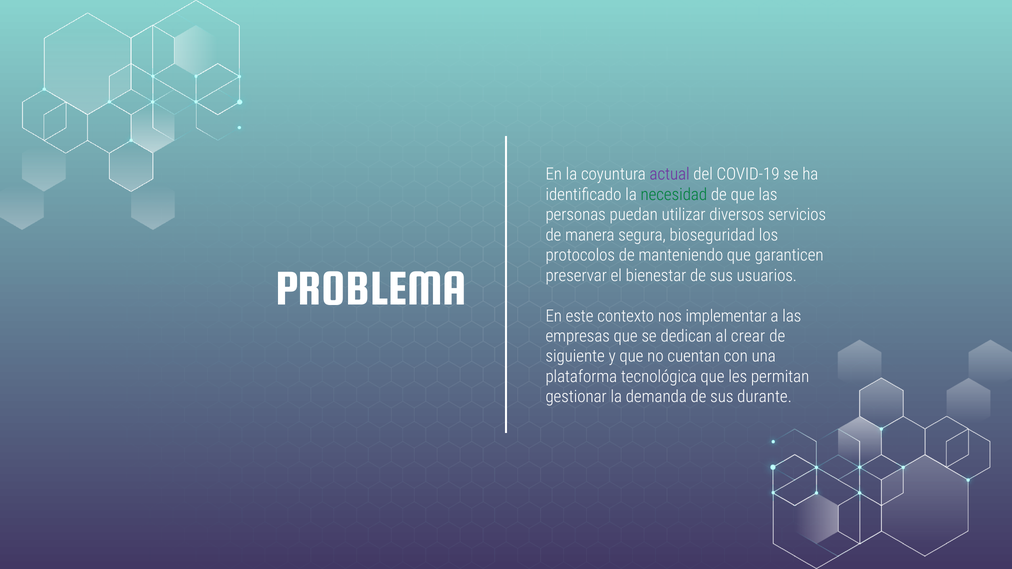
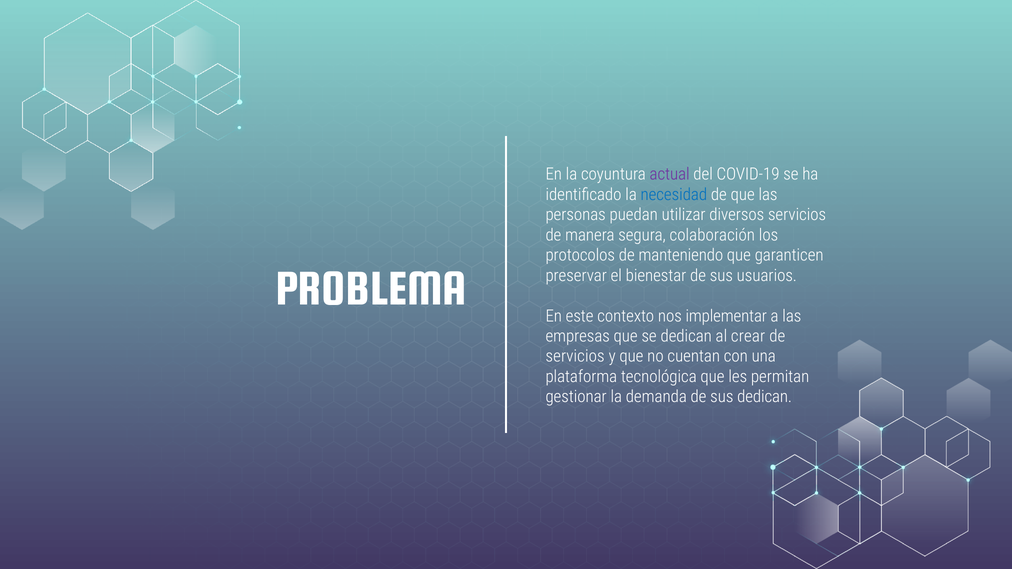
necesidad colour: green -> blue (674, 195)
bioseguridad: bioseguridad -> colaboración (712, 235)
siguiente: siguiente -> servicios (575, 357)
sus durante: durante -> dedican (765, 397)
